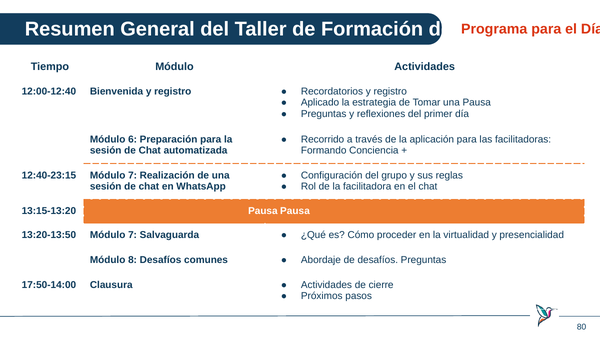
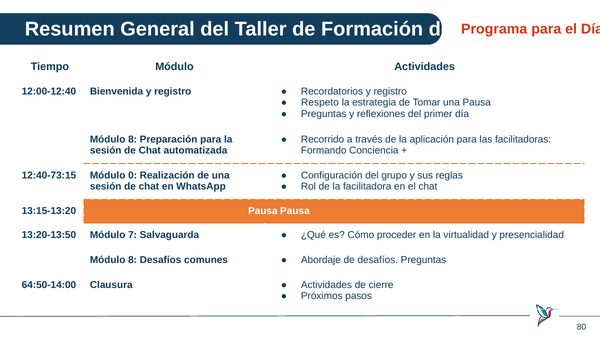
Aplicado: Aplicado -> Respeto (320, 103)
6: 6 -> 8 (133, 140)
12:40-23:15: 12:40-23:15 -> 12:40-73:15 (49, 176)
7: 7 -> 0 (133, 176)
17:50-14:00: 17:50-14:00 -> 64:50-14:00 (49, 285)
